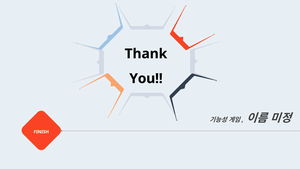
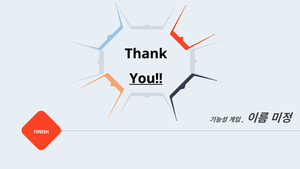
You underline: none -> present (146, 78)
